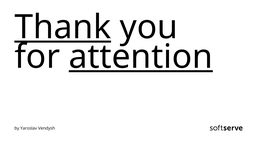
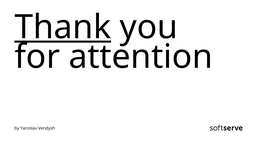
attention underline: present -> none (141, 57)
